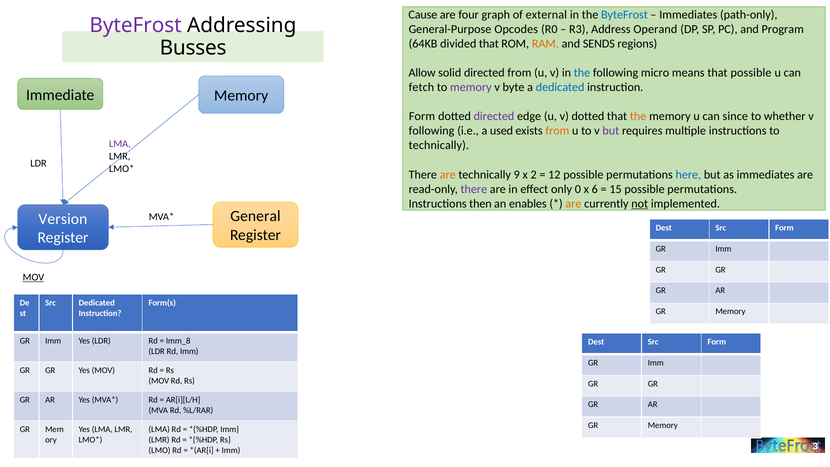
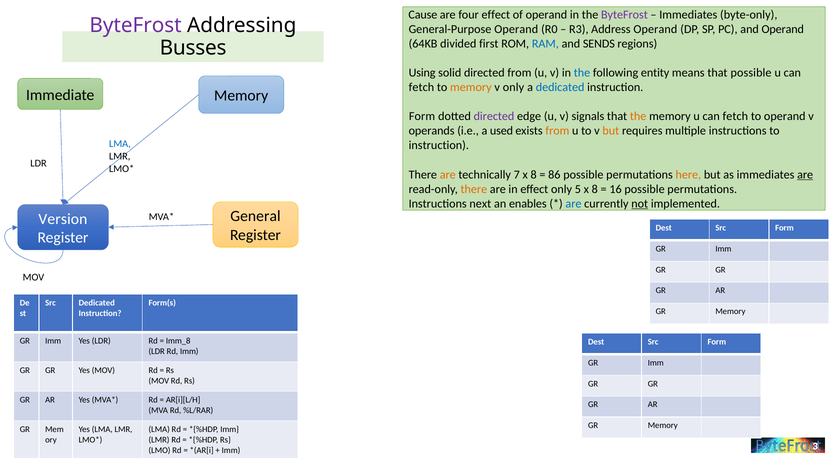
four graph: graph -> effect (496, 15)
of external: external -> operand (546, 15)
ByteFrost colour: blue -> purple (624, 15)
path-only: path-only -> byte-only (749, 15)
General-Purpose Opcodes: Opcodes -> Operand (516, 29)
and Program: Program -> Operand (783, 29)
divided that: that -> first (489, 44)
RAM colour: orange -> blue (545, 44)
Allow: Allow -> Using (422, 73)
micro: micro -> entity (655, 73)
memory colour: purple -> orange (471, 87)
v byte: byte -> only (513, 87)
v dotted: dotted -> signals (588, 116)
memory u can since: since -> fetch (735, 116)
to whether: whether -> operand (785, 116)
following: following -> operands (432, 131)
but colour: purple -> orange (611, 131)
LMA colour: purple -> blue (120, 144)
technically: technically -> instruction (439, 145)
9: 9 -> 7 (517, 175)
2: 2 -> 8 (534, 175)
12: 12 -> 86 (554, 175)
here colour: blue -> orange (688, 175)
are underline: none -> present (805, 175)
there colour: purple -> orange (474, 189)
0: 0 -> 5 (578, 189)
6: 6 -> 8 (595, 189)
15: 15 -> 16 (616, 189)
then: then -> next (480, 204)
are colour: orange -> blue (573, 204)
MOV underline: present -> none (33, 277)
